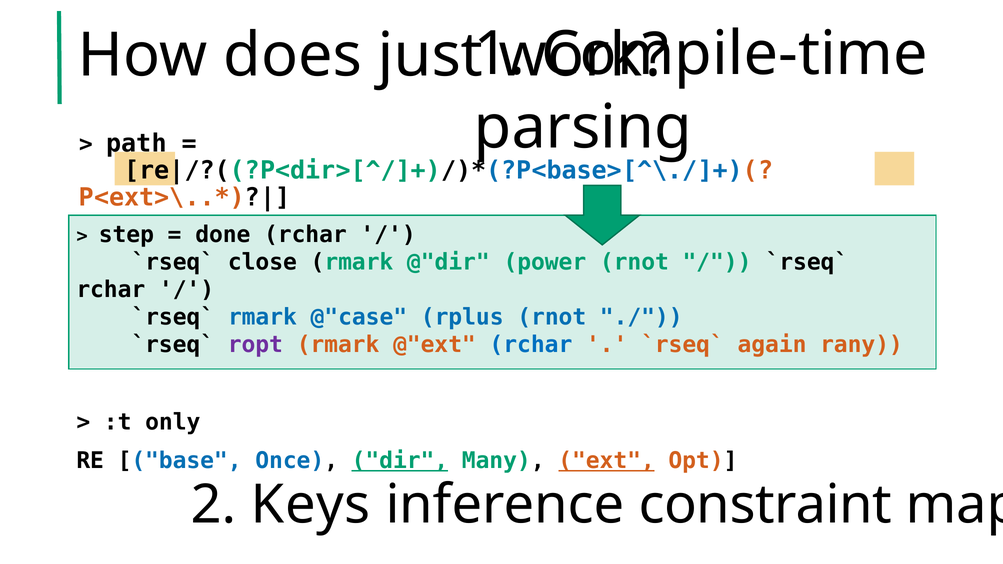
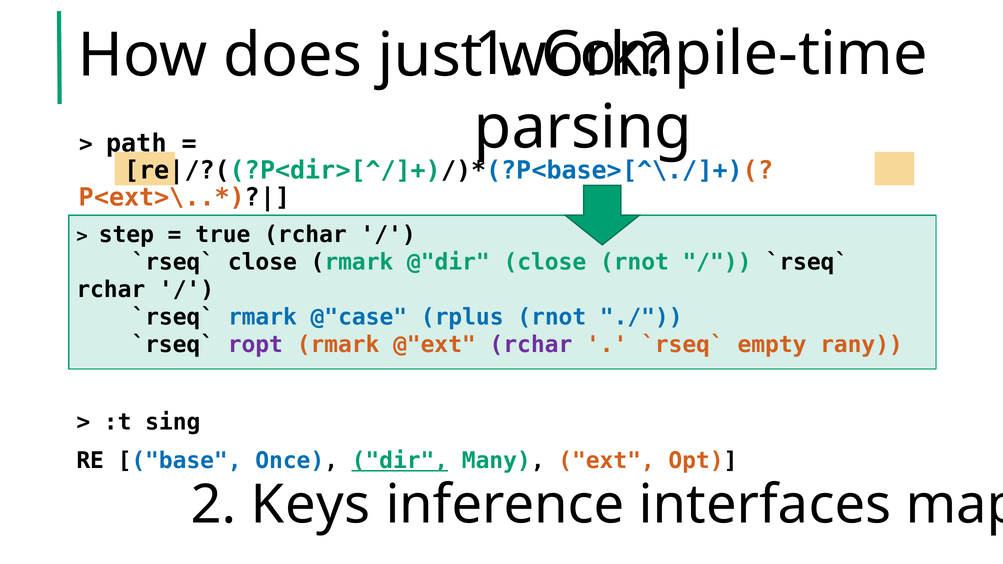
done: done -> true (223, 235)
@"dir power: power -> close (545, 262)
rchar colour: blue -> purple (531, 345)
again: again -> empty (772, 345)
only: only -> sing (173, 422)
ext underline: present -> none (607, 461)
constraint: constraint -> interfaces (765, 505)
